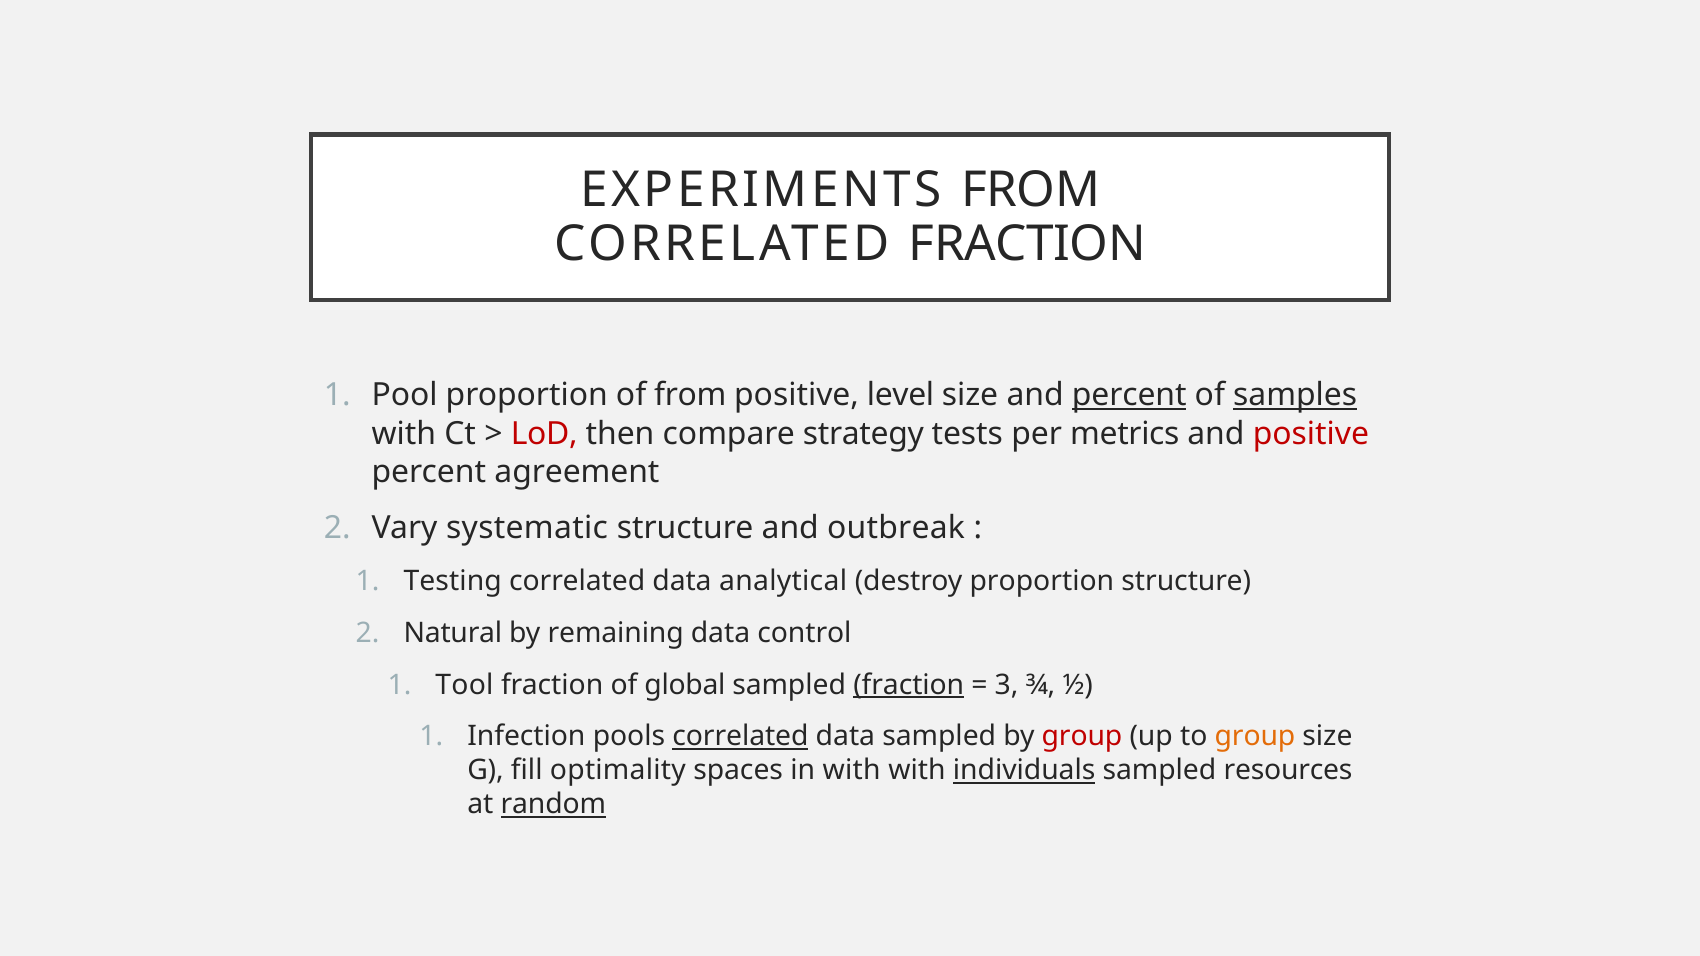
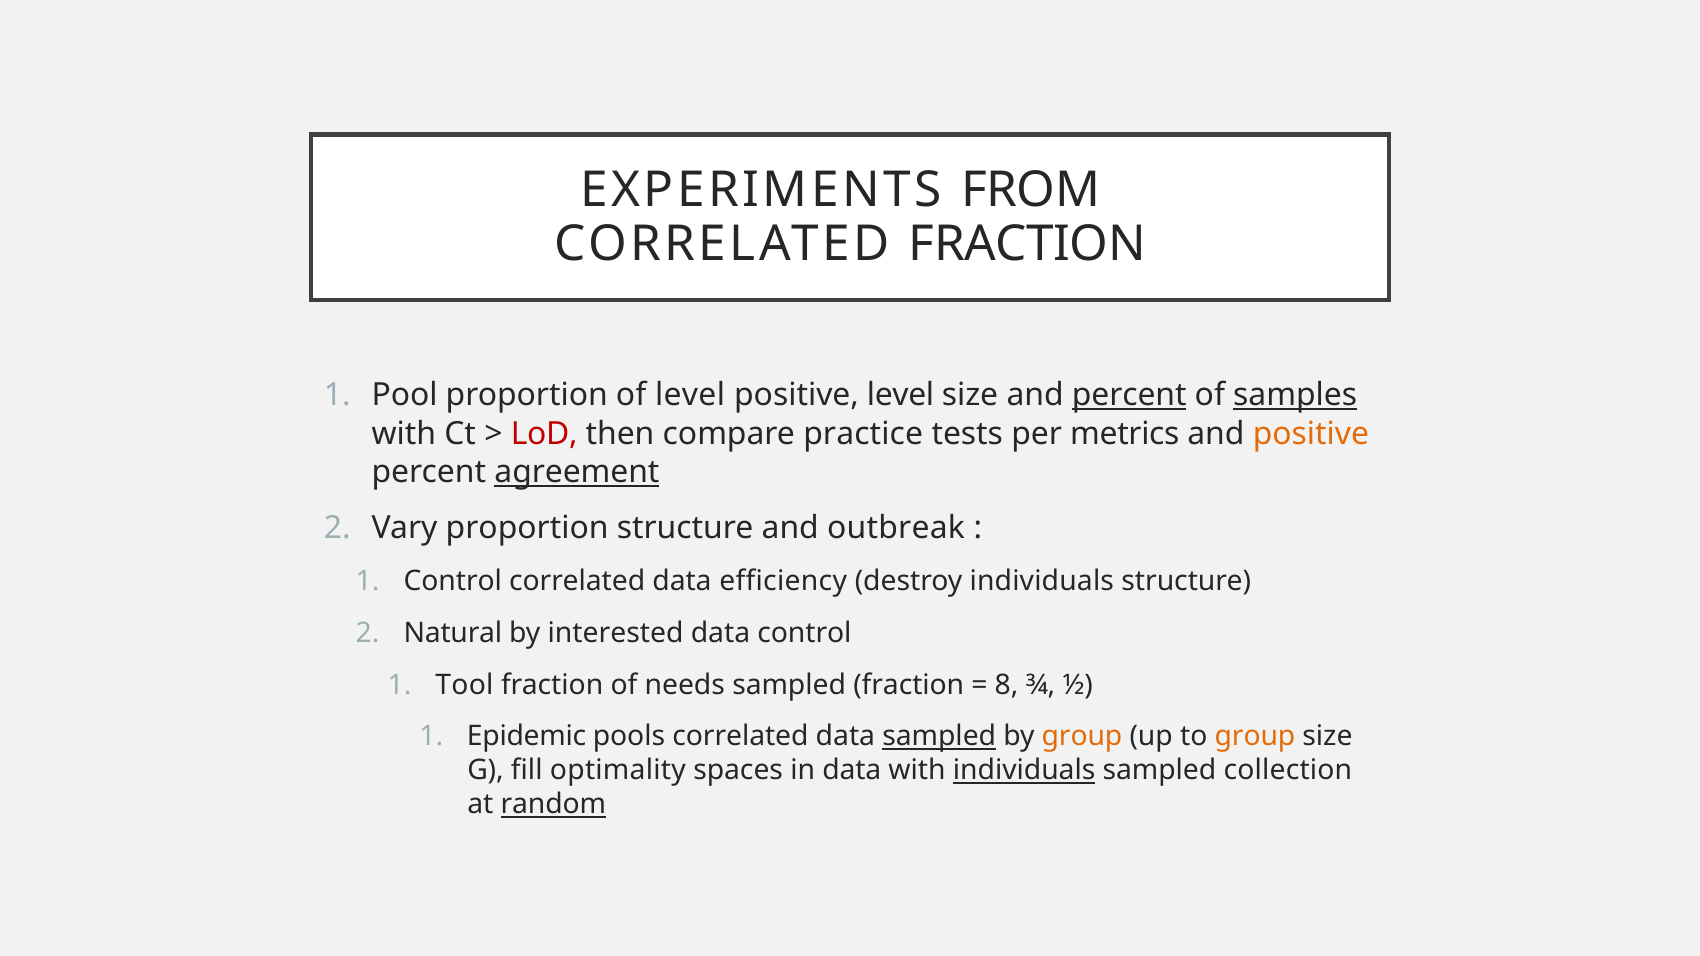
of from: from -> level (690, 396)
strategy: strategy -> practice (863, 434)
positive colour: red -> orange (1311, 434)
agreement underline: none -> present (577, 472)
Vary systematic: systematic -> proportion (527, 528)
1 Testing: Testing -> Control (453, 582)
analytical: analytical -> efficiency (783, 582)
destroy proportion: proportion -> individuals (1042, 582)
remaining: remaining -> interested (616, 633)
global: global -> needs (685, 685)
fraction underline: present -> none (909, 685)
3: 3 -> 8 (1007, 685)
Infection: Infection -> Epidemic (527, 737)
correlated underline: present -> none (740, 737)
sampled underline: none -> present (939, 737)
group colour: red -> orange (1082, 737)
in with: with -> data (852, 771)
resources: resources -> collection (1288, 771)
